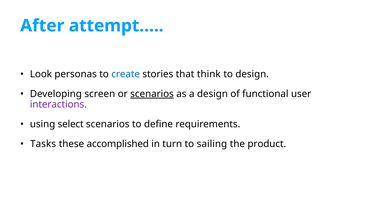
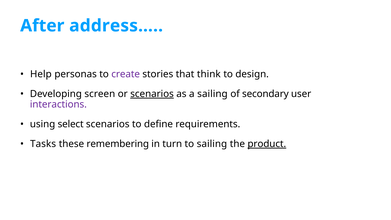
attempt…: attempt… -> address… (116, 26)
Look: Look -> Help (41, 74)
create colour: blue -> purple (126, 74)
a design: design -> sailing (212, 94)
functional: functional -> secondary (265, 94)
accomplished: accomplished -> remembering (118, 144)
product underline: none -> present (267, 144)
